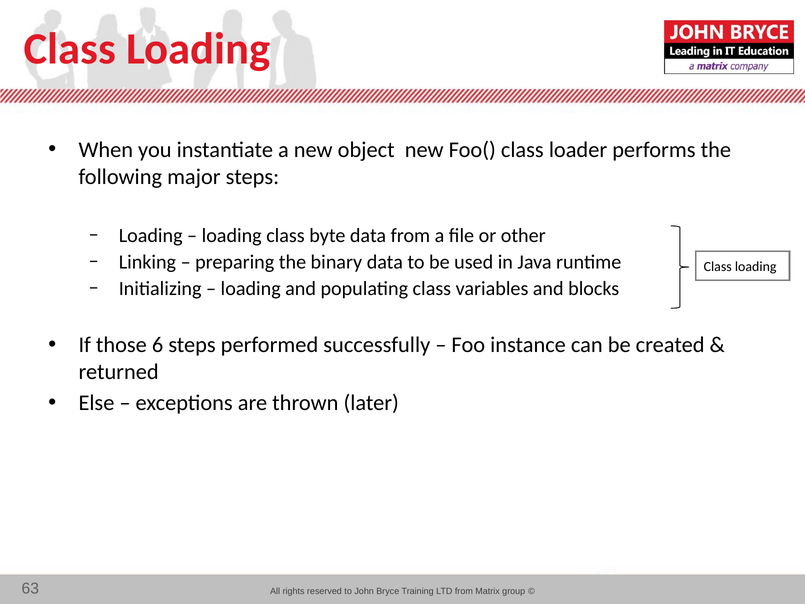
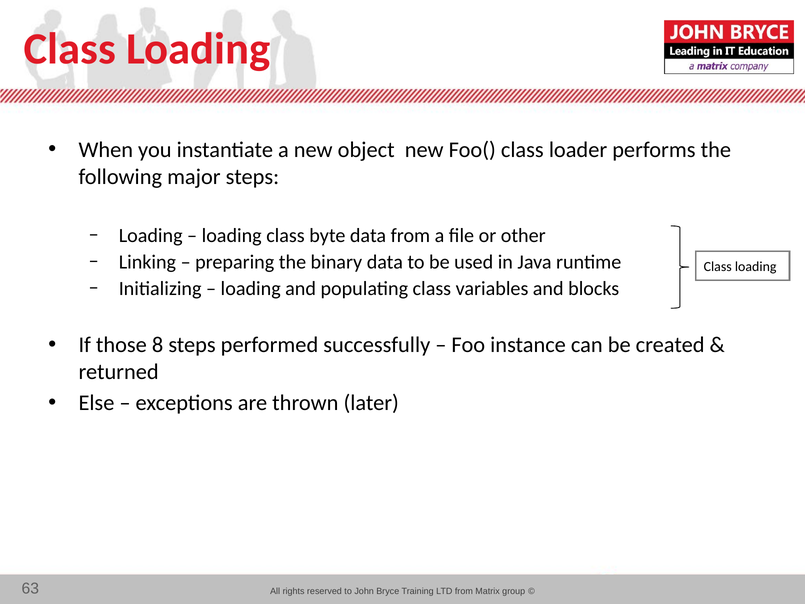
6: 6 -> 8 (158, 345)
